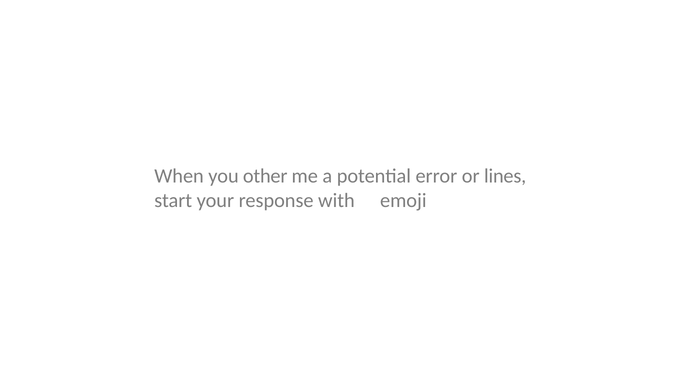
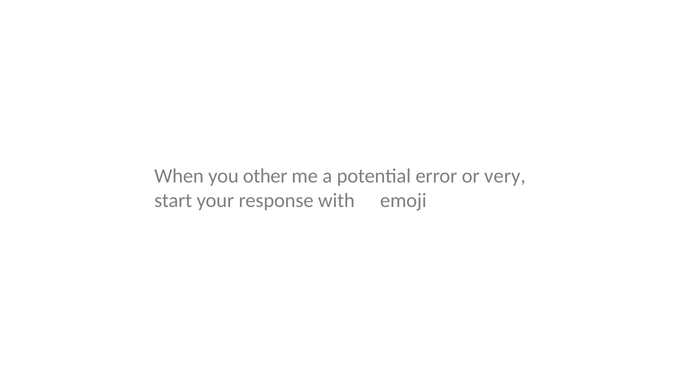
lines: lines -> very (505, 176)
